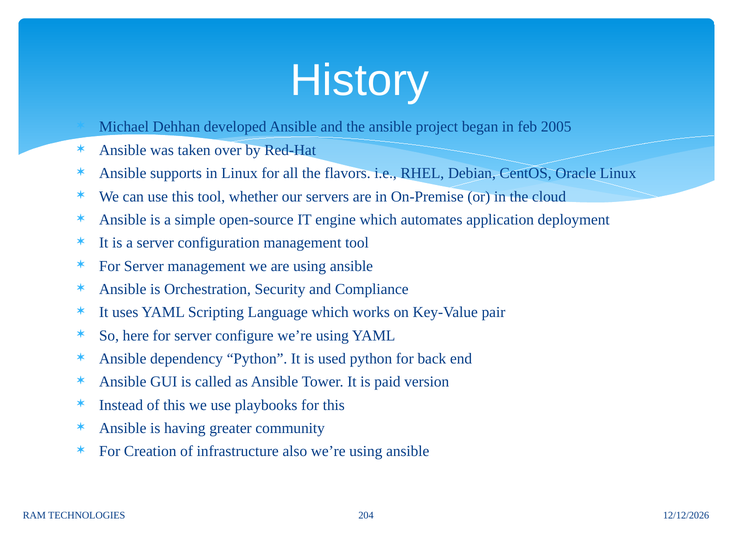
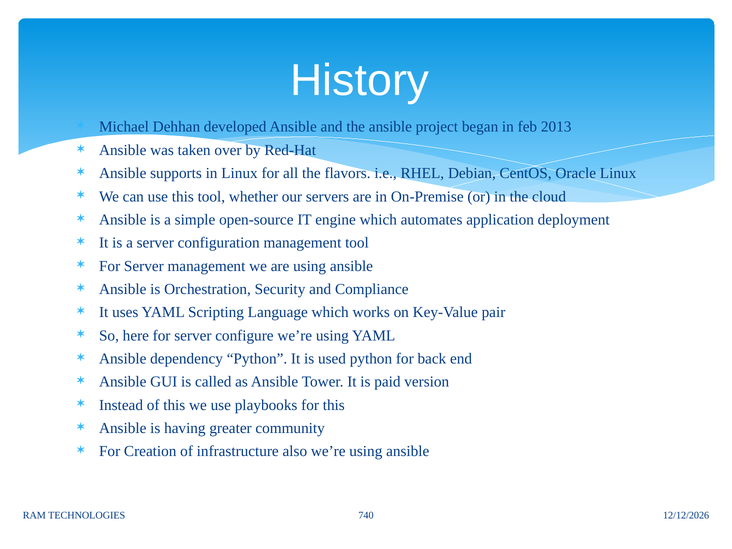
2005: 2005 -> 2013 (556, 127)
204: 204 -> 740 (366, 516)
